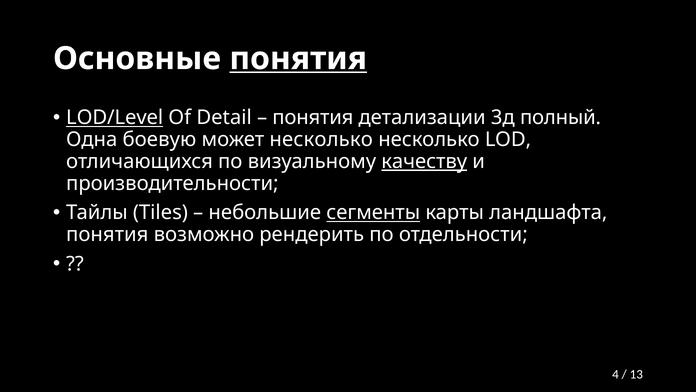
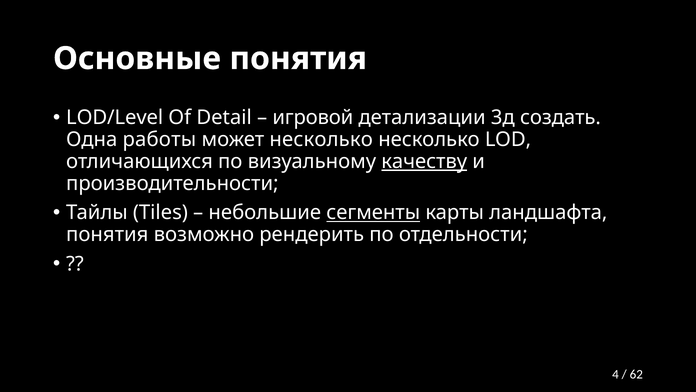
понятия underline: present -> none (298, 58)
LOD/Level underline: present -> none (115, 118)
понятия: понятия -> игровой (313, 118)
полный: полный -> создать (560, 118)
боевую: боевую -> работы (159, 140)
13: 13 -> 62 (636, 374)
